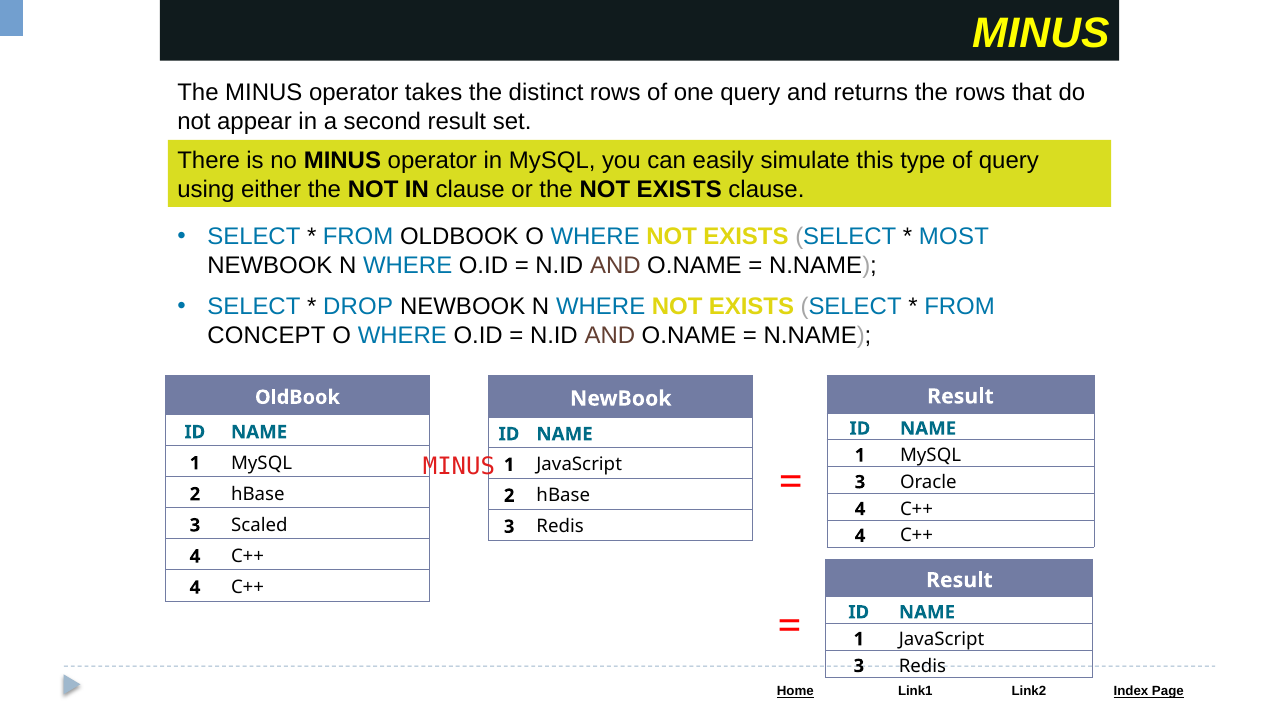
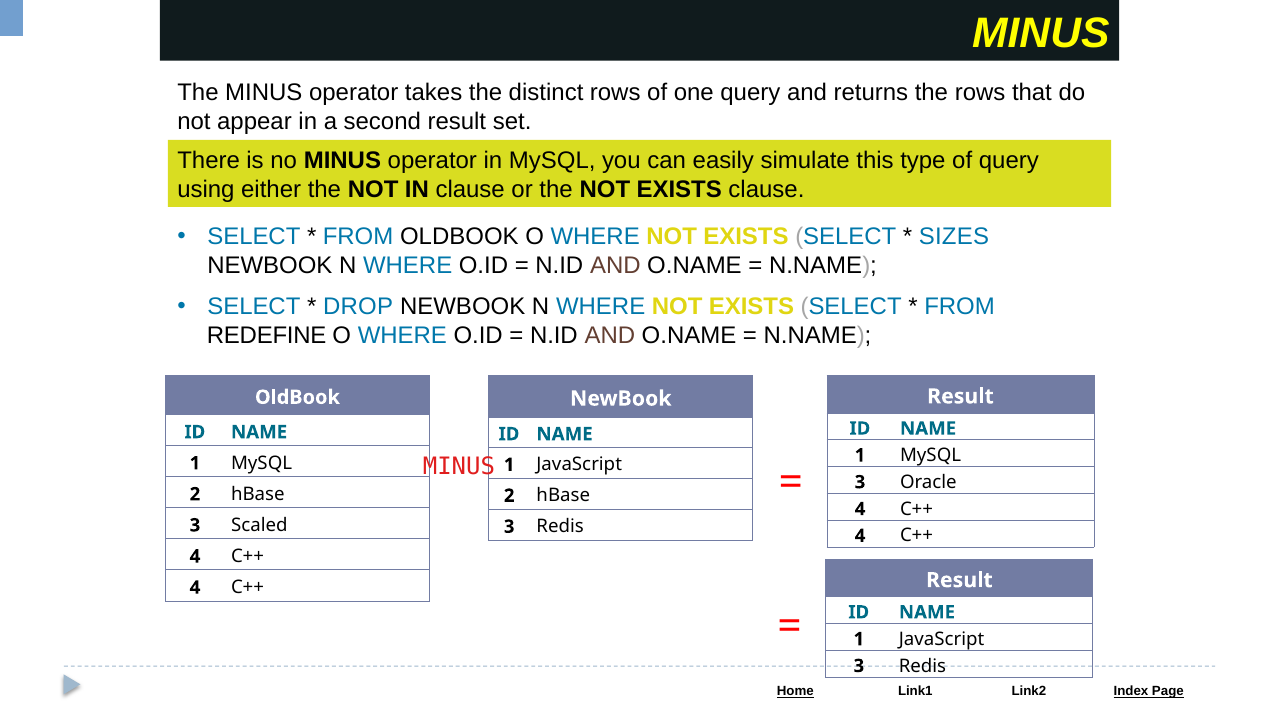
MOST: MOST -> SIZES (954, 237)
CONCEPT: CONCEPT -> REDEFINE (267, 336)
